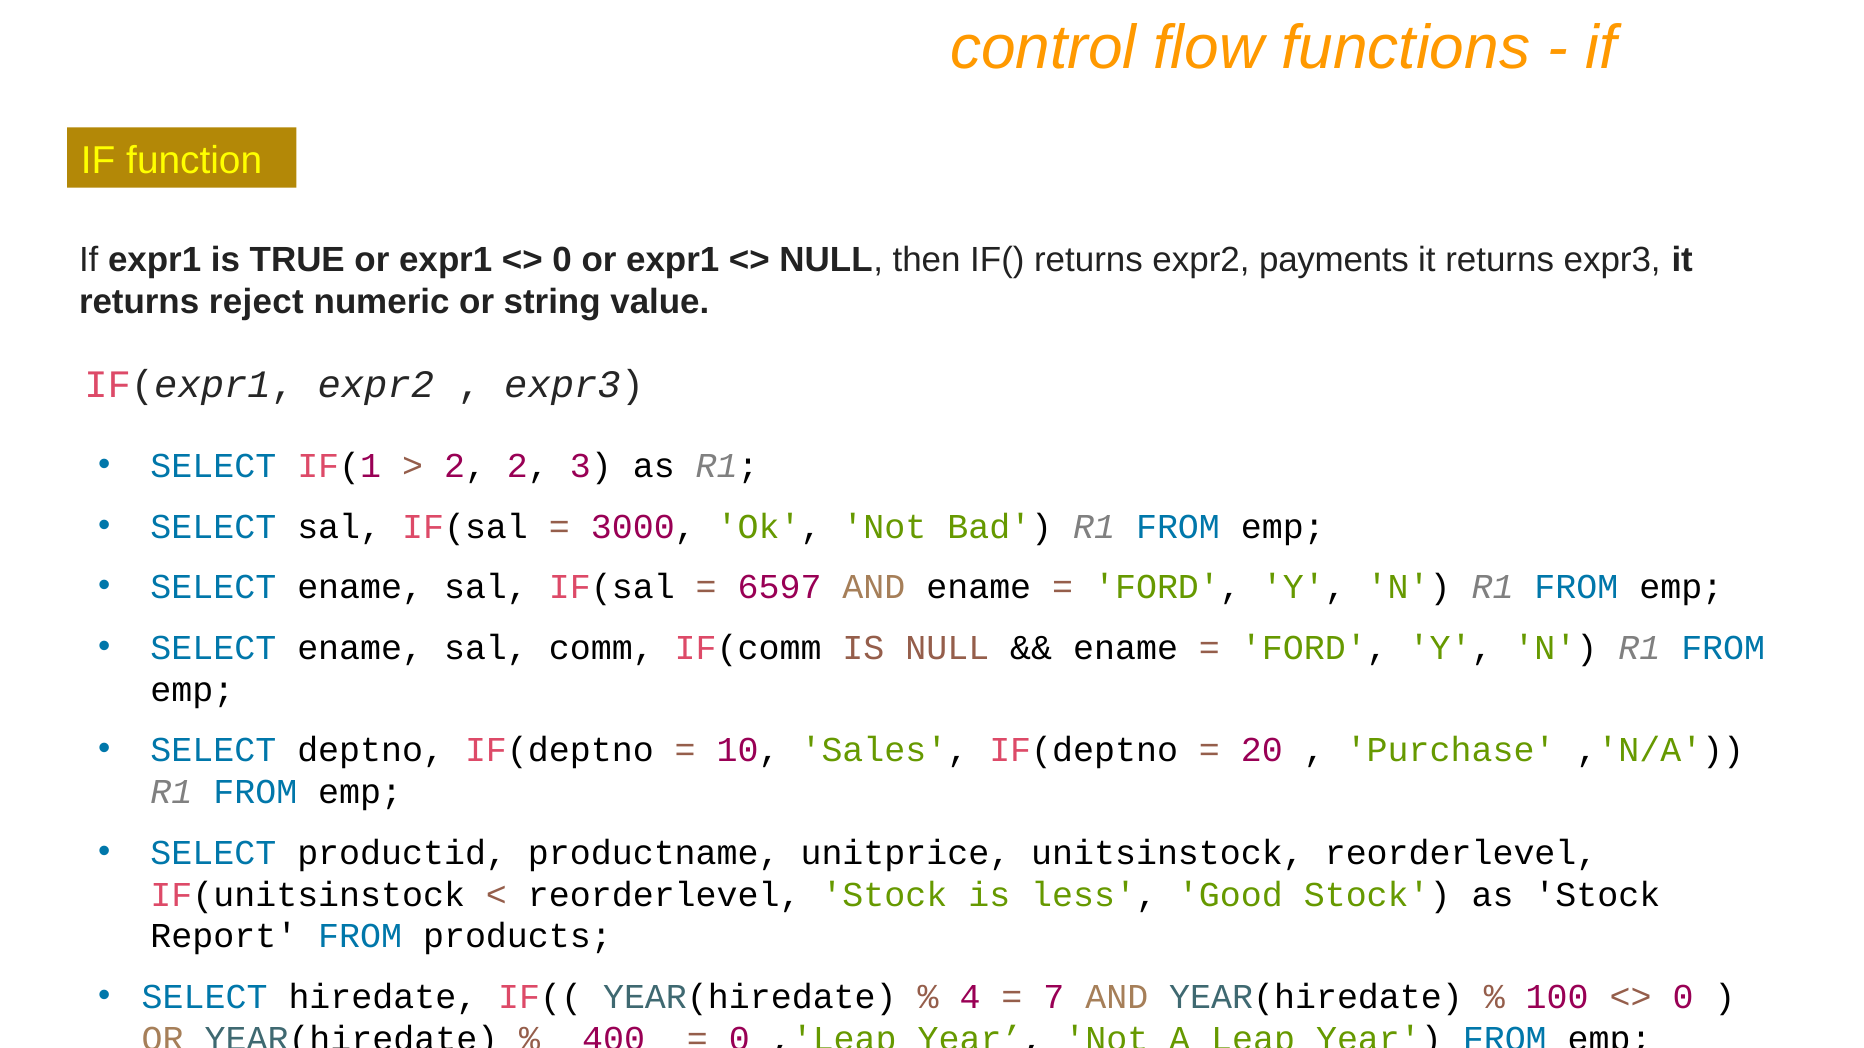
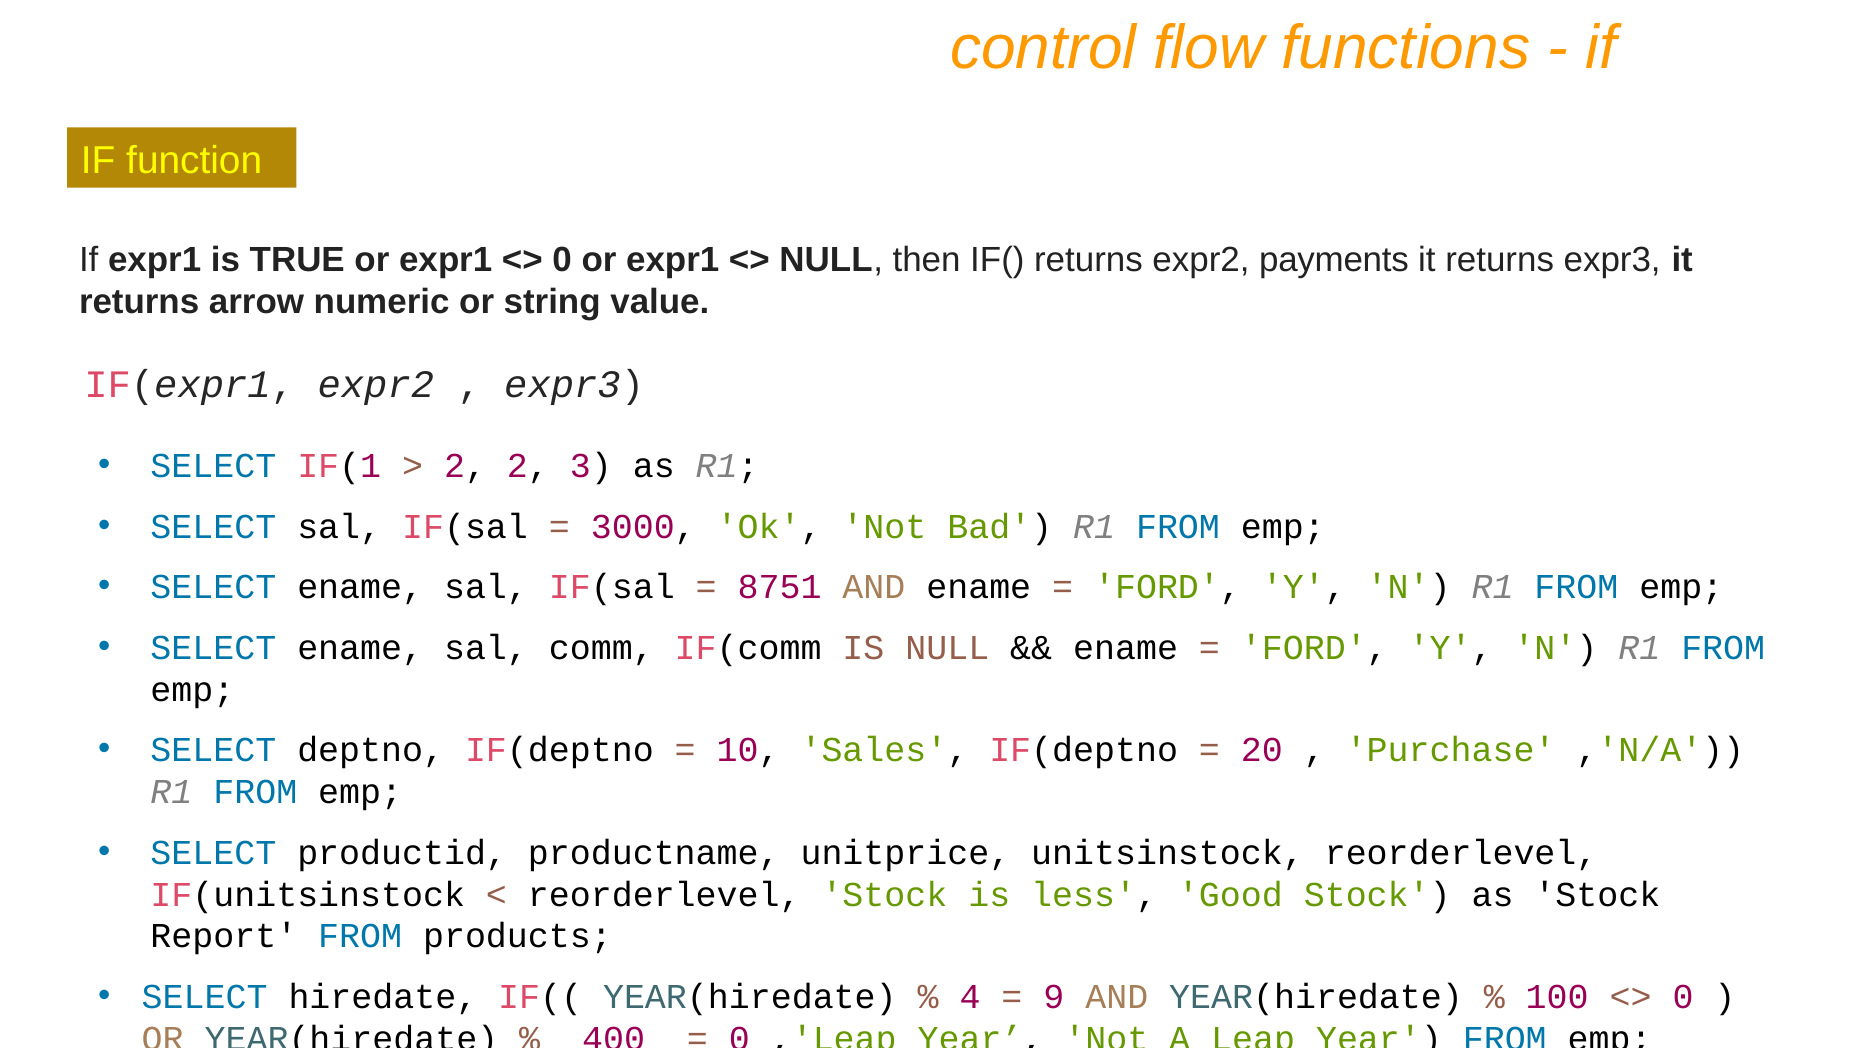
reject: reject -> arrow (256, 302)
6597: 6597 -> 8751 (780, 588)
7: 7 -> 9 (1054, 997)
